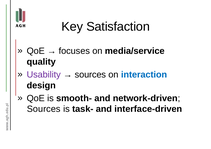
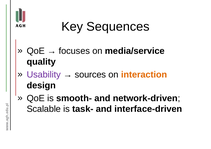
Satisfaction: Satisfaction -> Sequences (118, 27)
interaction colour: blue -> orange (144, 75)
Sources: Sources -> Scalable (44, 109)
